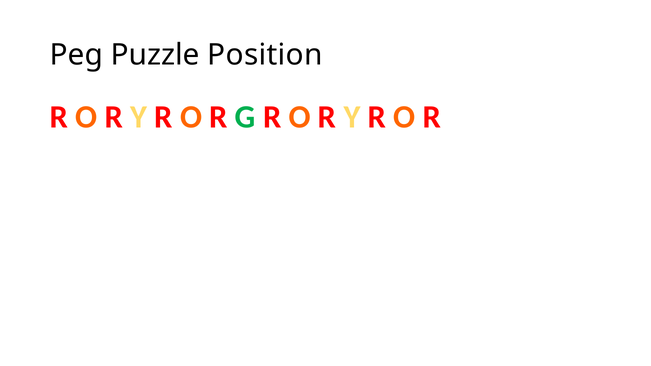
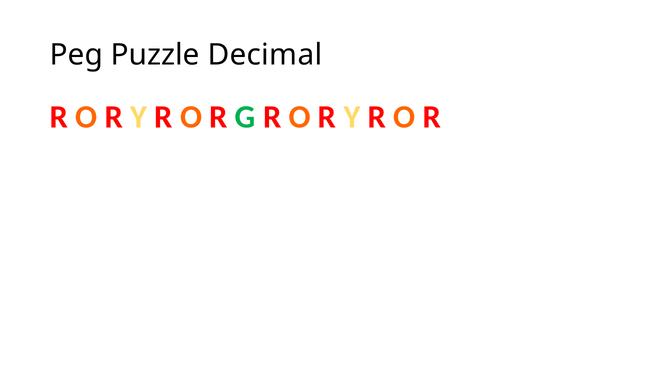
Position: Position -> Decimal (265, 55)
